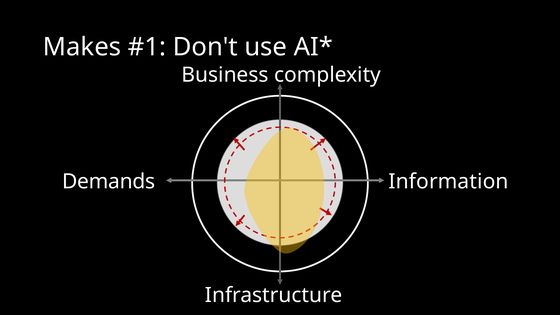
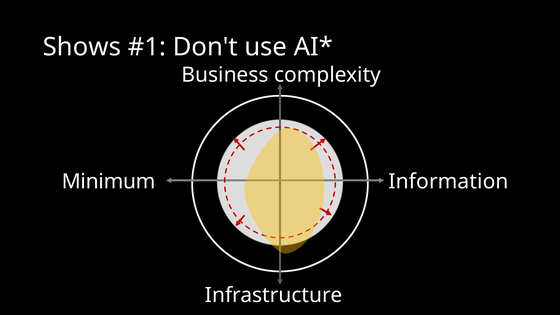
Makes: Makes -> Shows (82, 47)
Demands: Demands -> Minimum (109, 182)
